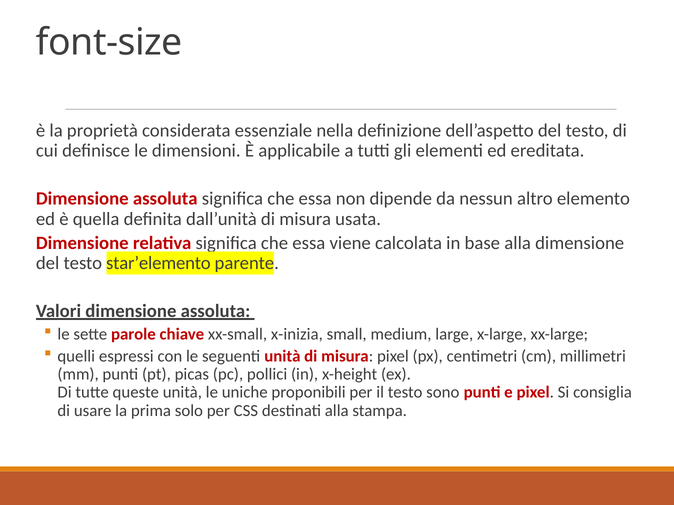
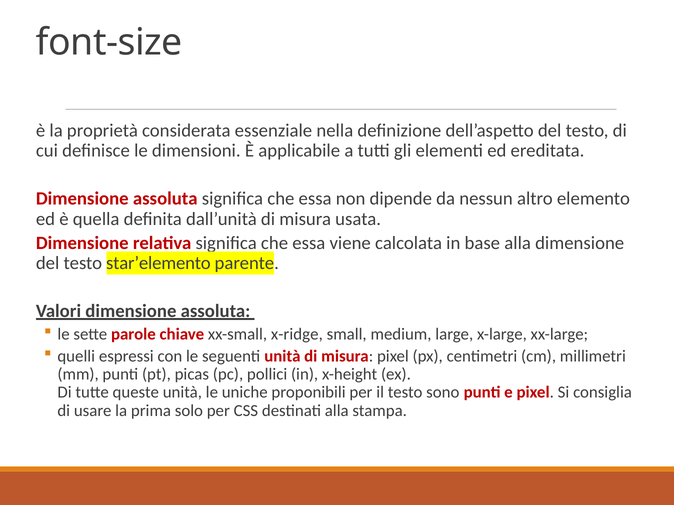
x-inizia: x-inizia -> x-ridge (297, 334)
